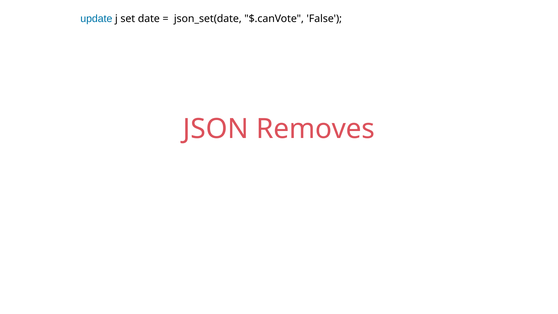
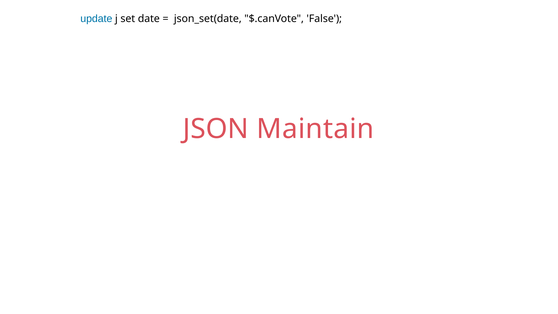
Removes: Removes -> Maintain (315, 129)
